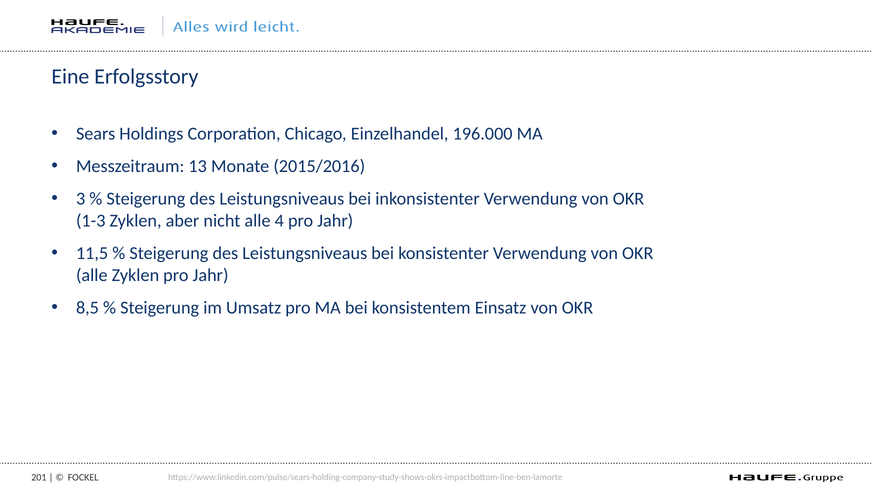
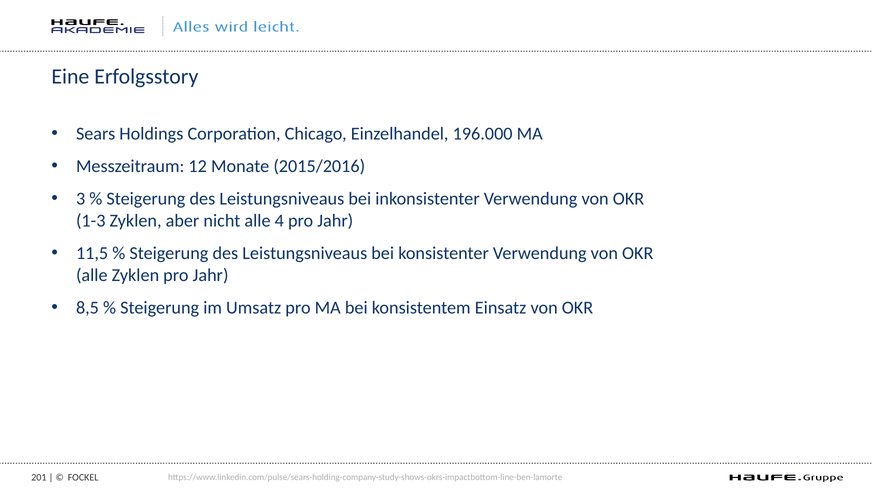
13: 13 -> 12 (198, 166)
